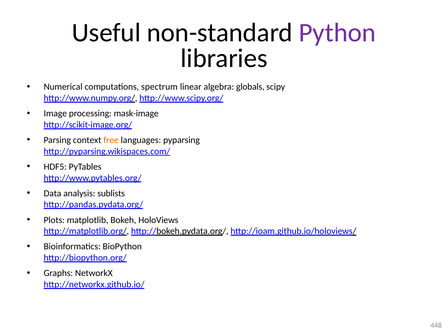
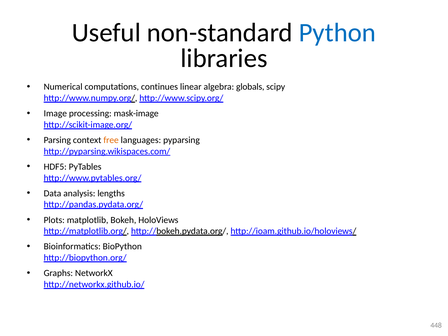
Python colour: purple -> blue (337, 33)
spectrum: spectrum -> continues (160, 87)
sublists: sublists -> lengths (111, 193)
